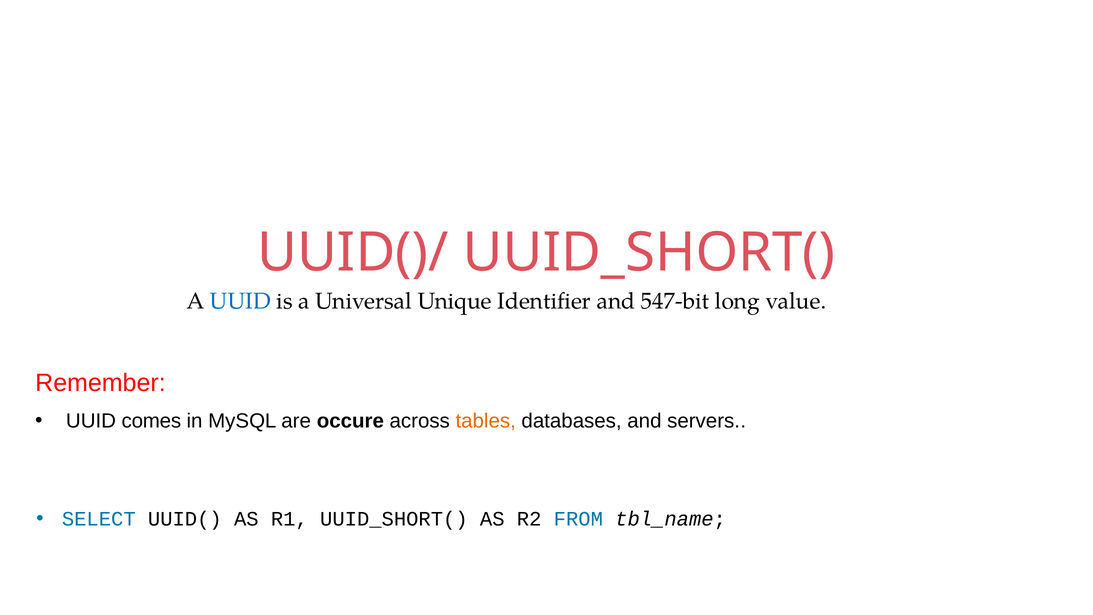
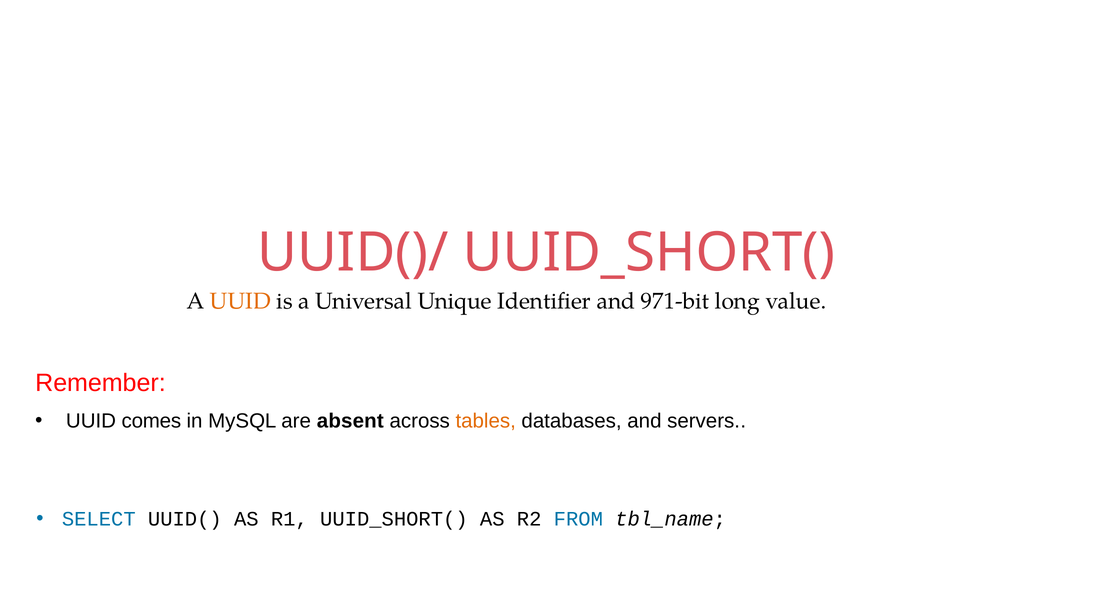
UUID colour: blue -> orange (240, 301)
547-bit: 547-bit -> 971-bit (675, 301)
occure: occure -> absent (350, 421)
